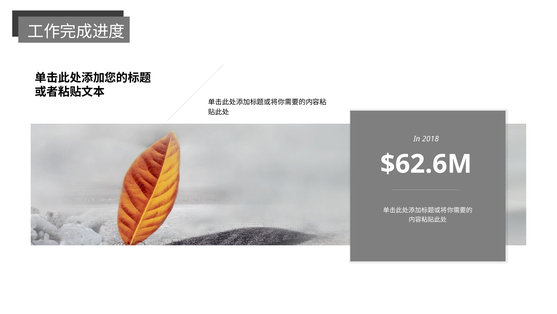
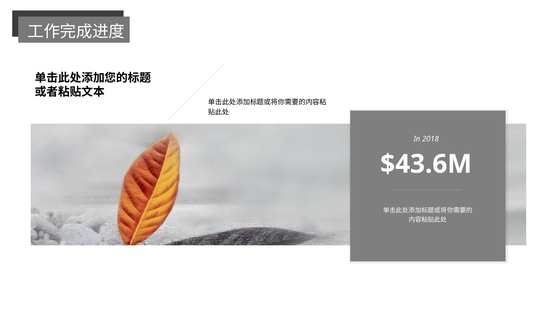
$62.6M: $62.6M -> $43.6M (426, 164)
